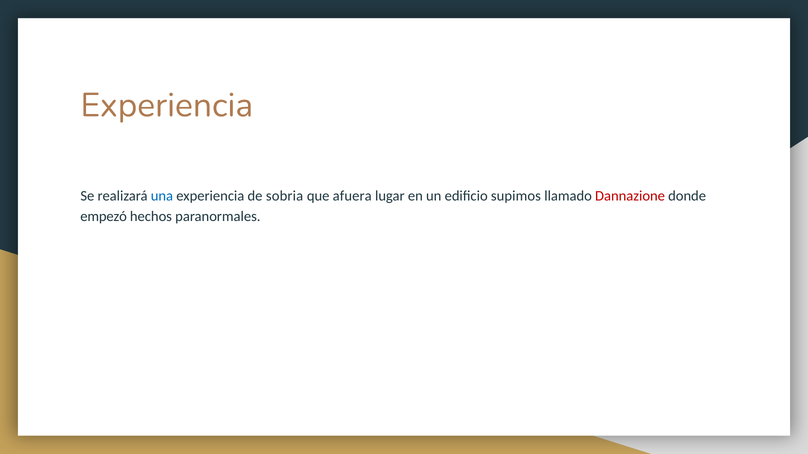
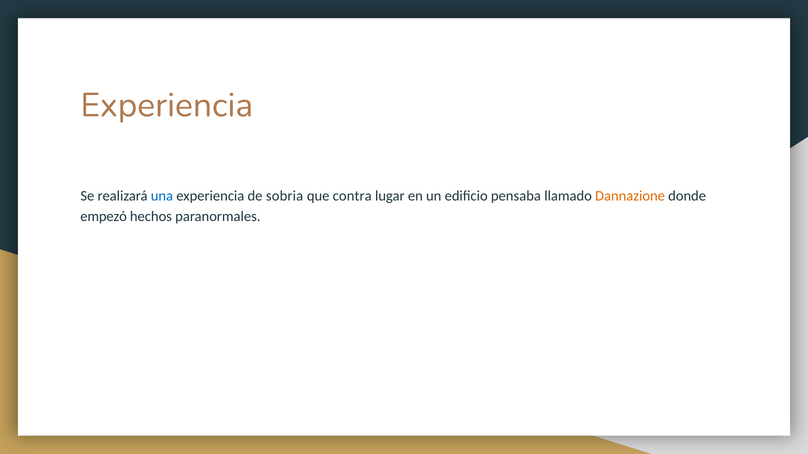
afuera: afuera -> contra (352, 196)
supimos: supimos -> pensaba (516, 196)
Dannazione colour: red -> orange (630, 196)
